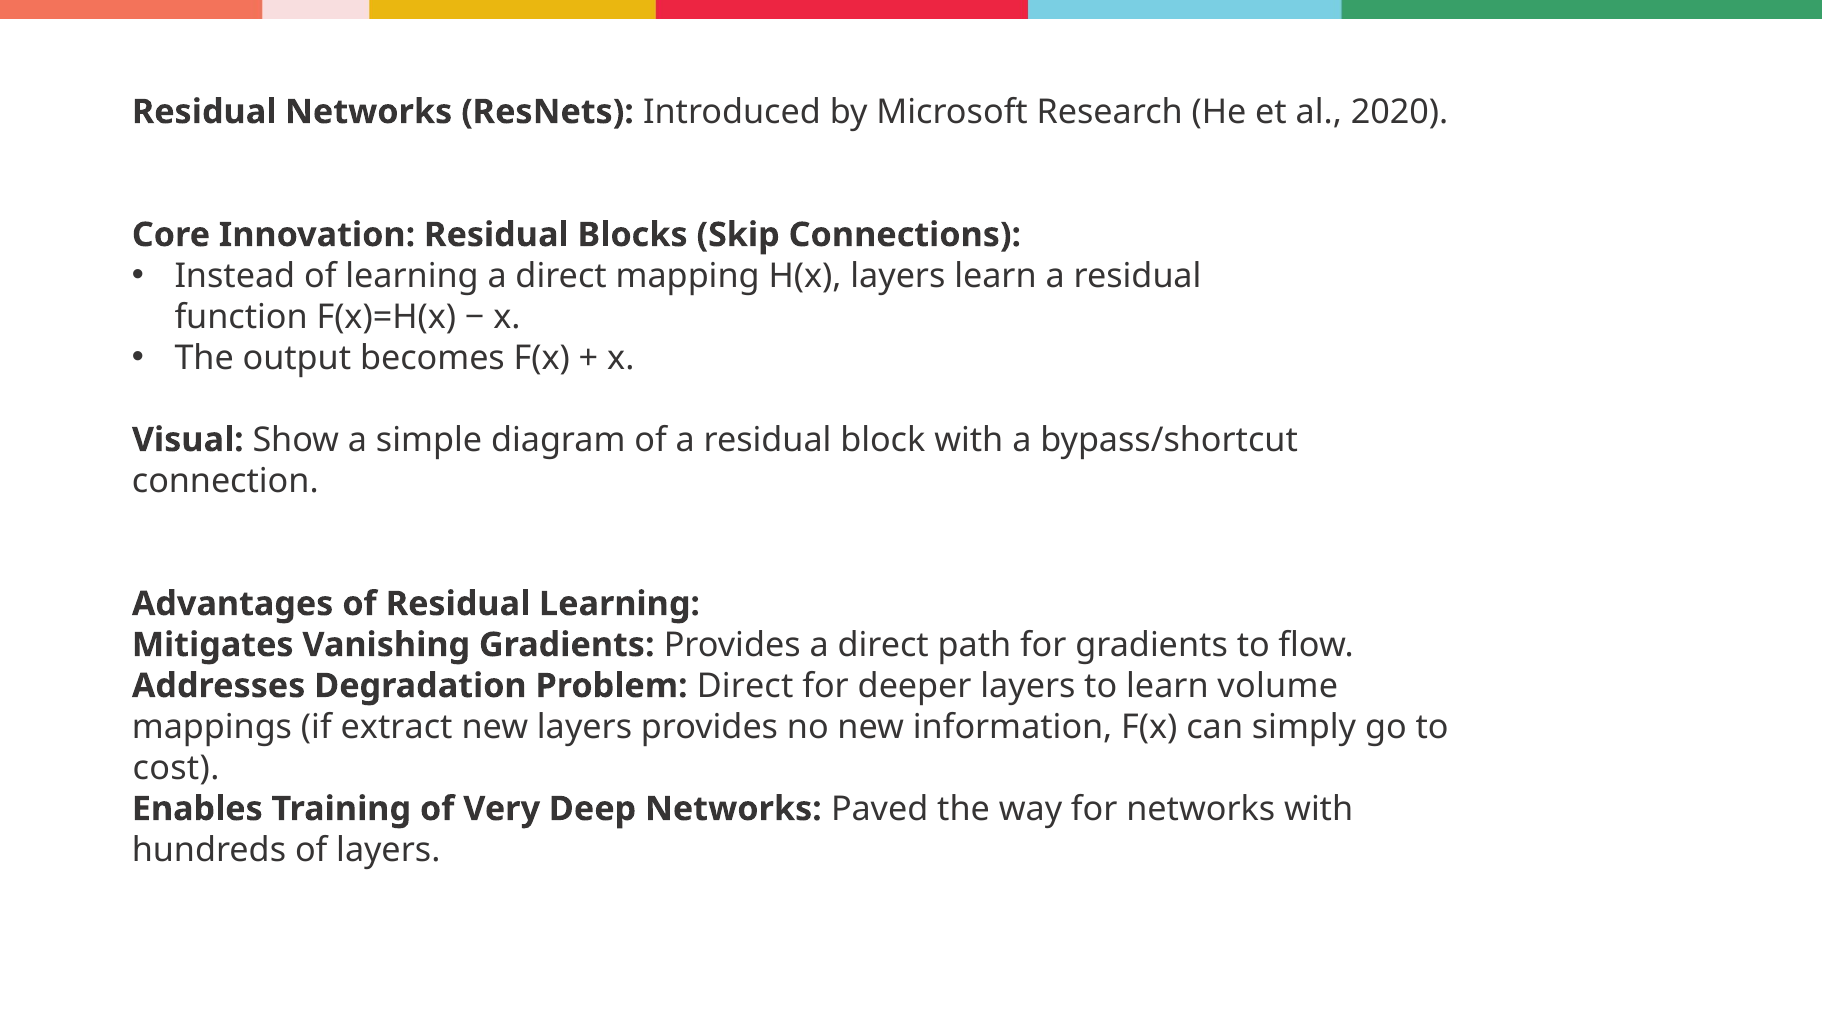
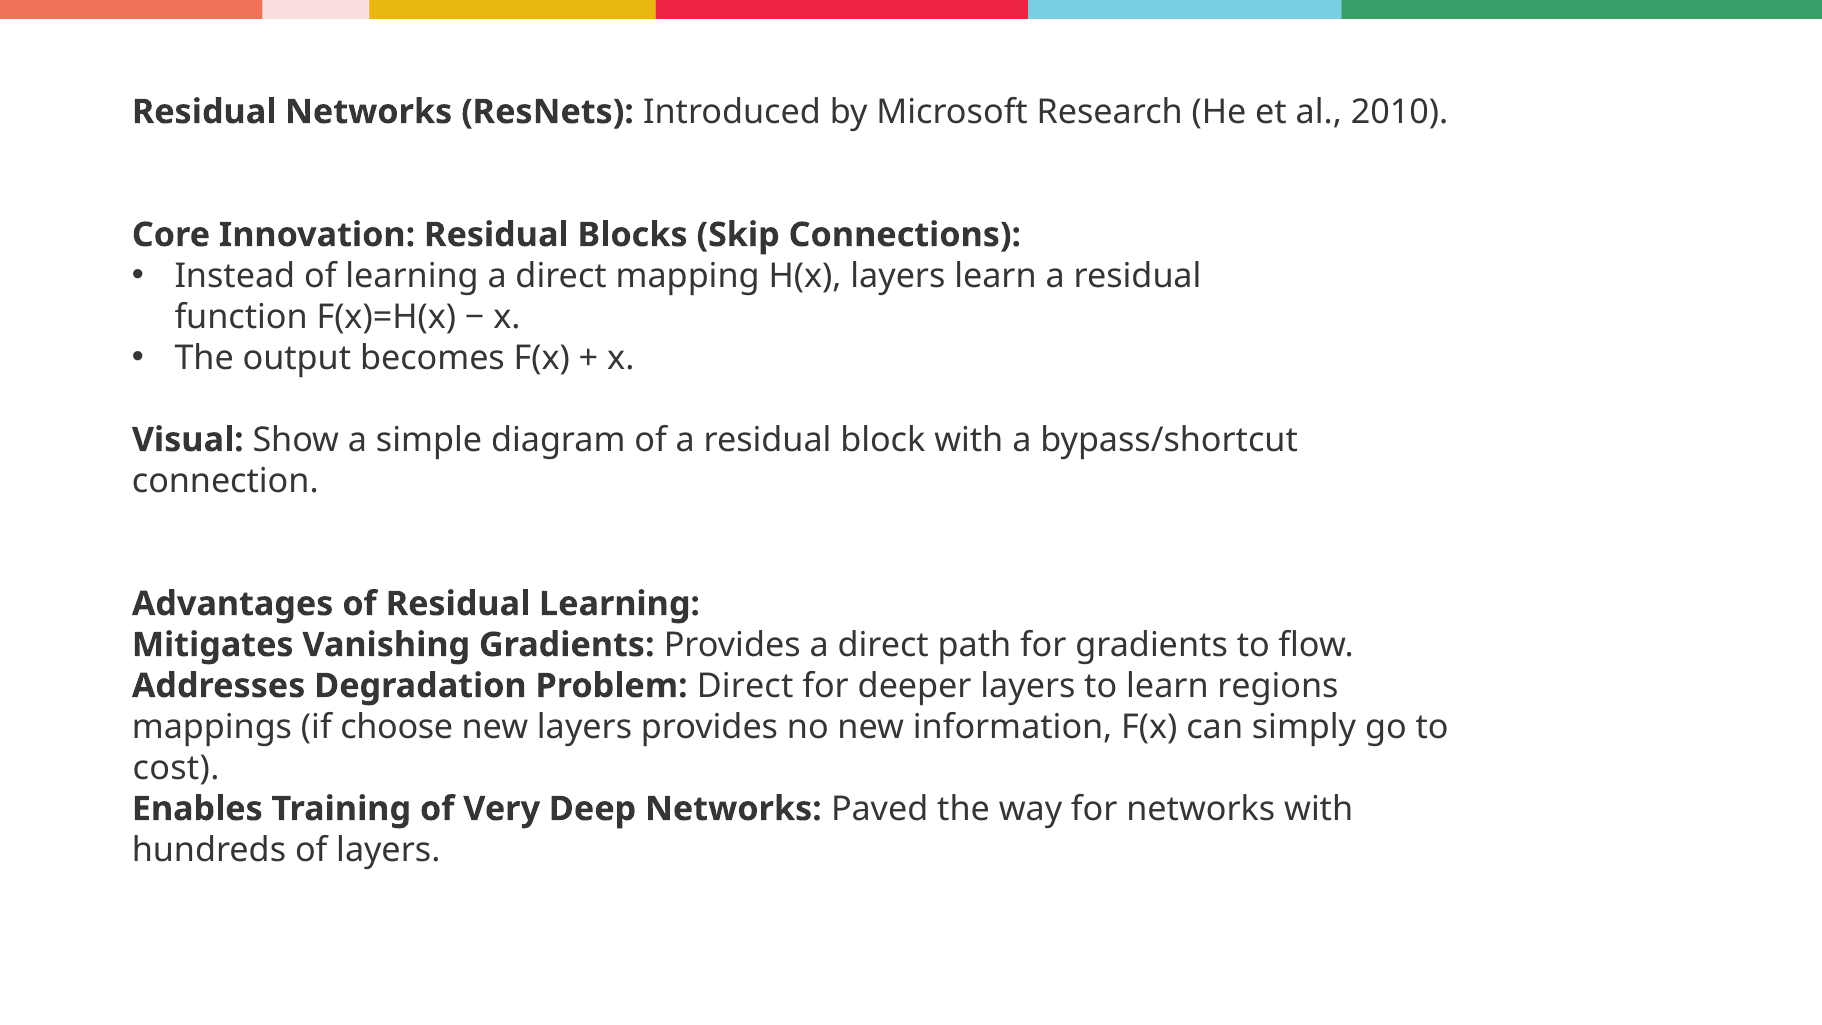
2020: 2020 -> 2010 (1399, 112)
volume: volume -> regions (1278, 686)
extract: extract -> choose (397, 727)
